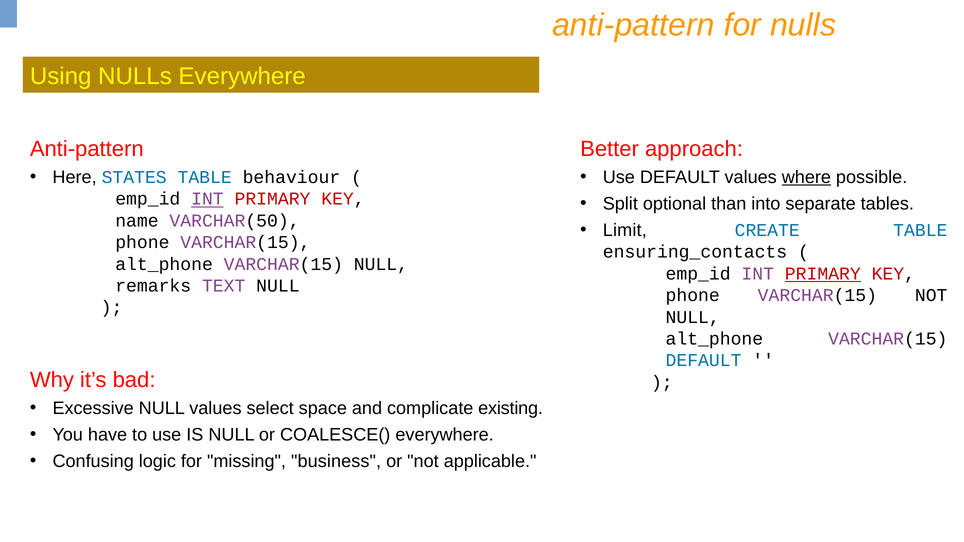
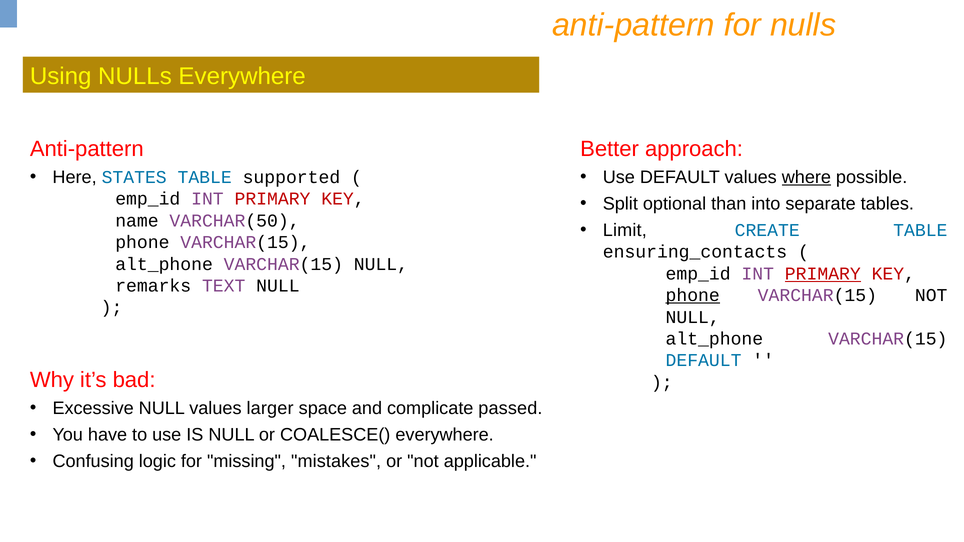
behaviour: behaviour -> supported (291, 177)
INT underline: present -> none (207, 199)
phone underline: none -> present (693, 296)
select: select -> larger (270, 409)
existing: existing -> passed (510, 409)
business: business -> mistakes (336, 462)
